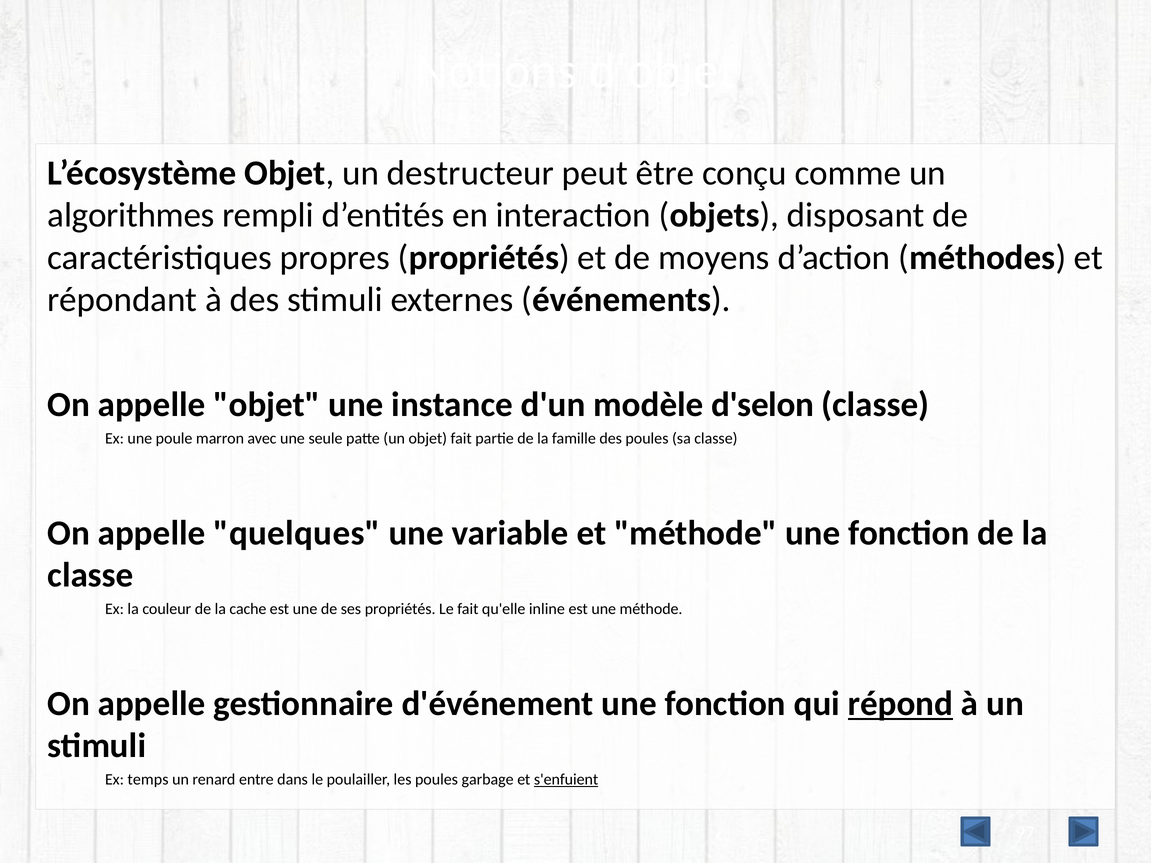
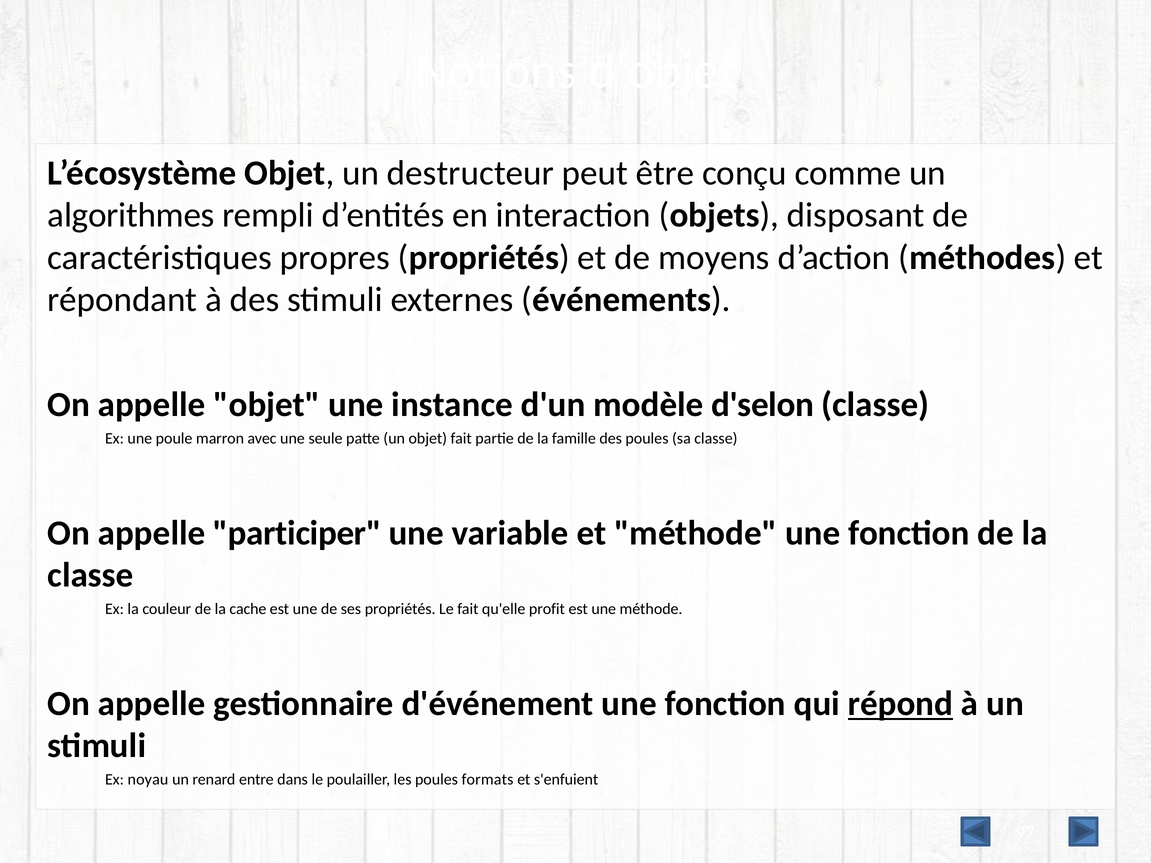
quelques: quelques -> participer (297, 533)
inline: inline -> profit (547, 609)
temps: temps -> noyau (148, 780)
garbage: garbage -> formats (487, 780)
s'enfuient underline: present -> none (566, 780)
